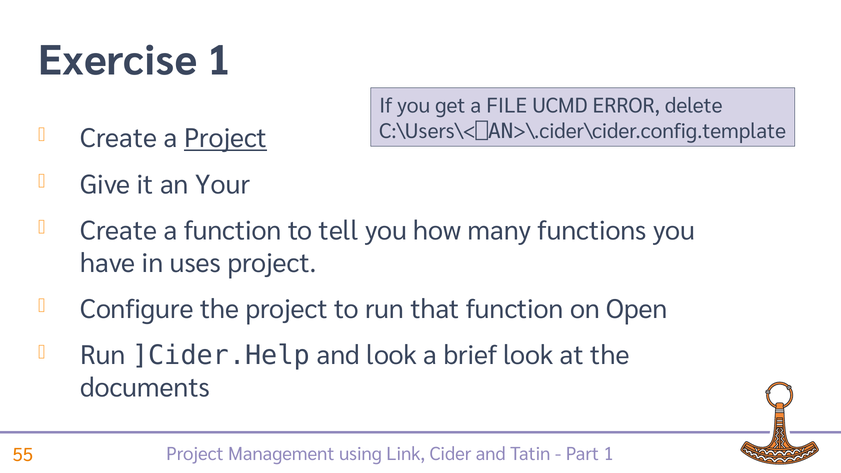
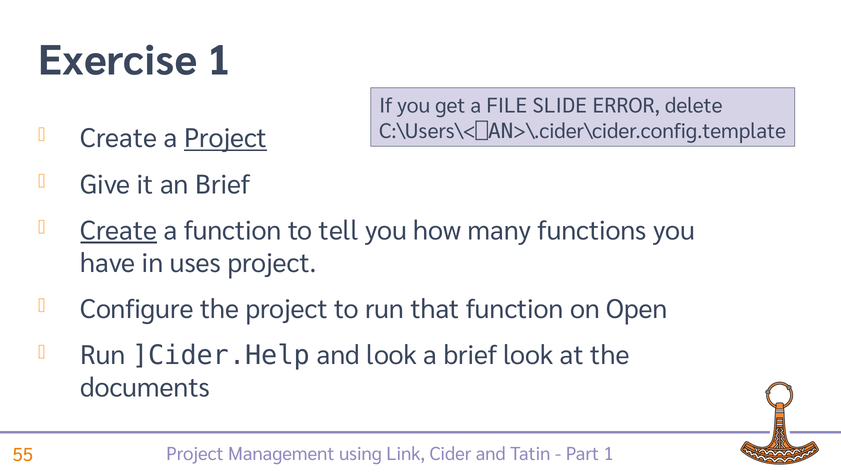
UCMD: UCMD -> SLIDE (560, 106)
an Your: Your -> Brief (223, 185)
Create underline: none -> present (119, 231)
